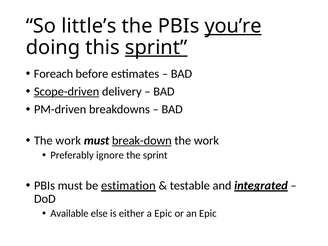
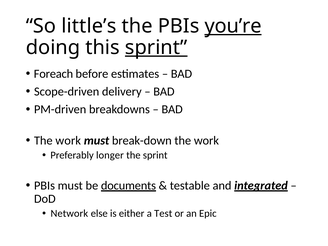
Scope-driven underline: present -> none (67, 92)
break-down underline: present -> none (142, 141)
ignore: ignore -> longer (110, 155)
estimation: estimation -> documents (128, 186)
Available: Available -> Network (69, 213)
a Epic: Epic -> Test (163, 213)
